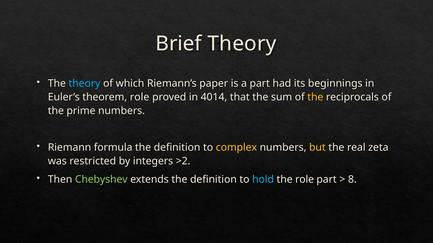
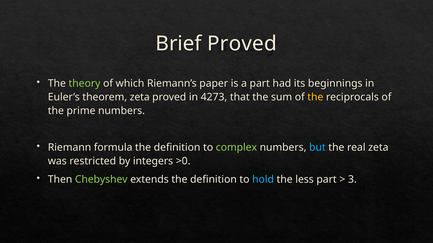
Brief Theory: Theory -> Proved (242, 44)
theory colour: light blue -> light green (85, 84)
theorem role: role -> zeta (140, 97)
4014: 4014 -> 4273 (214, 97)
complex colour: yellow -> light green (236, 148)
but colour: yellow -> light blue (317, 148)
>2: >2 -> >0 (183, 162)
the role: role -> less (305, 180)
8: 8 -> 3 (352, 180)
